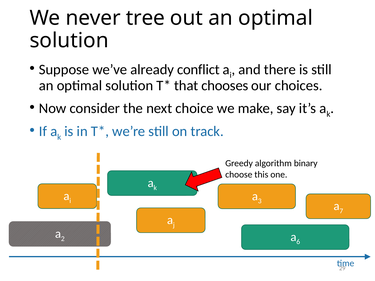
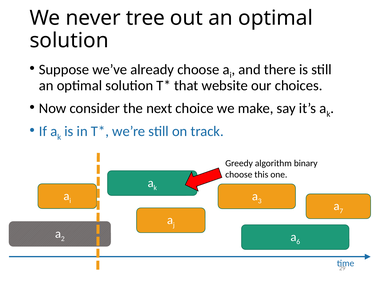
already conflict: conflict -> choose (198, 70)
chooses: chooses -> website (225, 86)
